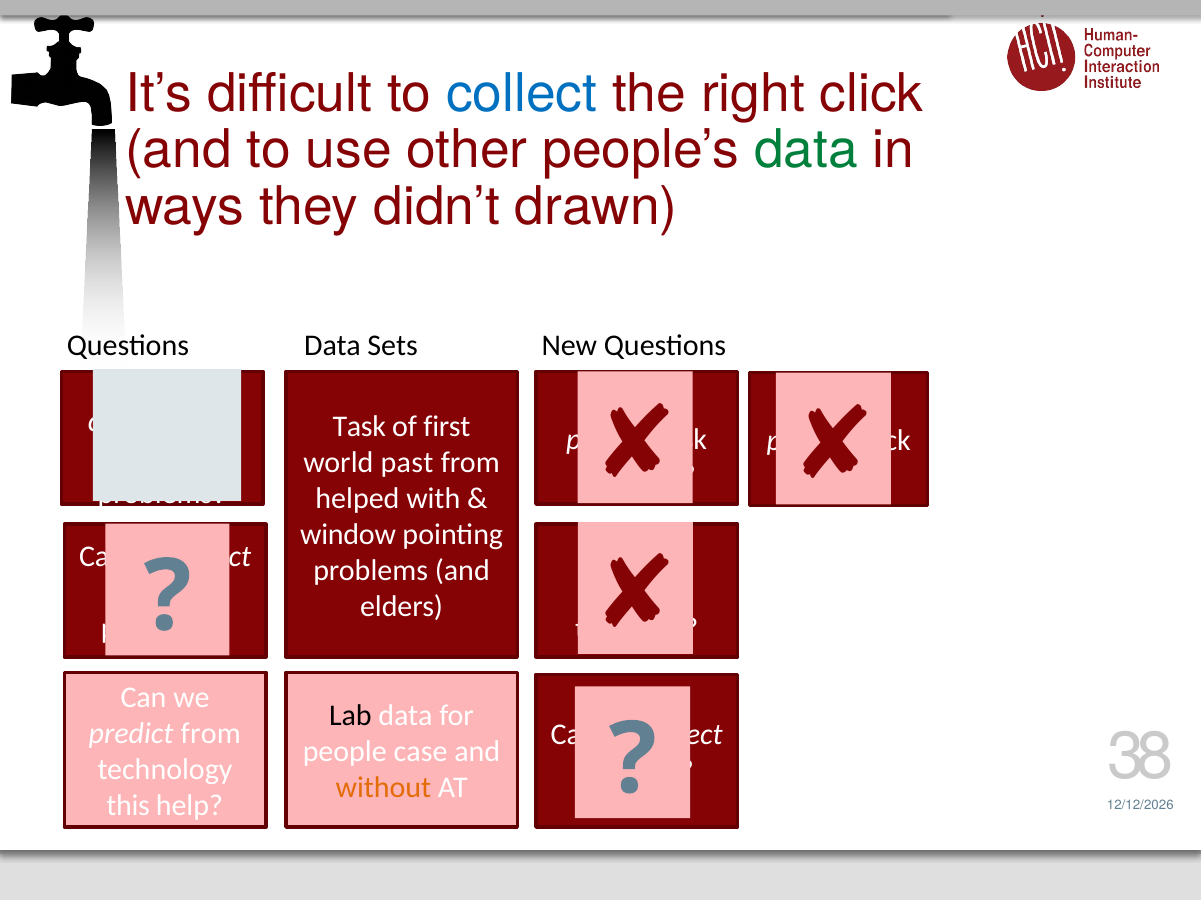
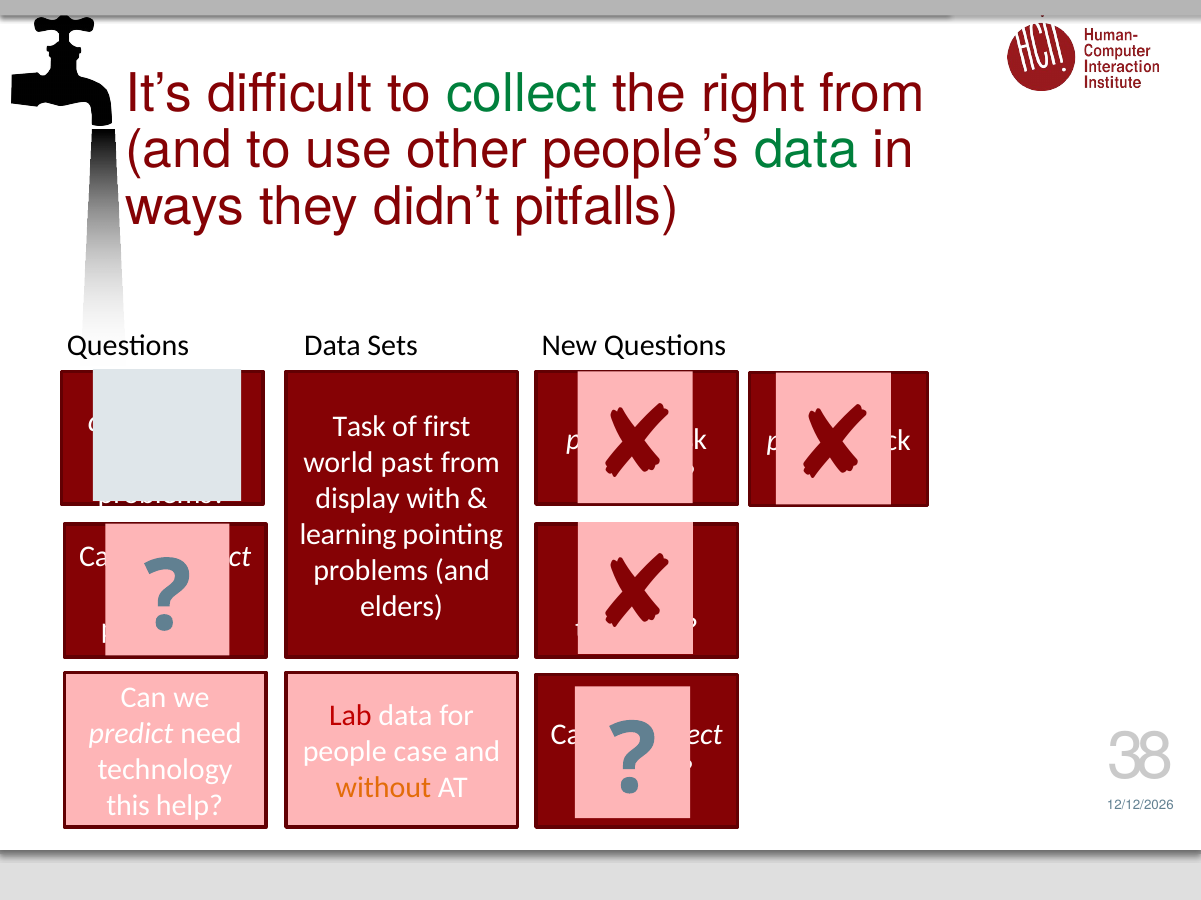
collect colour: blue -> green (522, 94)
right click: click -> from (872, 94)
drawn: drawn -> pitfalls (596, 207)
helped: helped -> display (358, 499)
window: window -> learning (348, 535)
Lab colour: black -> red (350, 716)
predict from: from -> need (211, 734)
